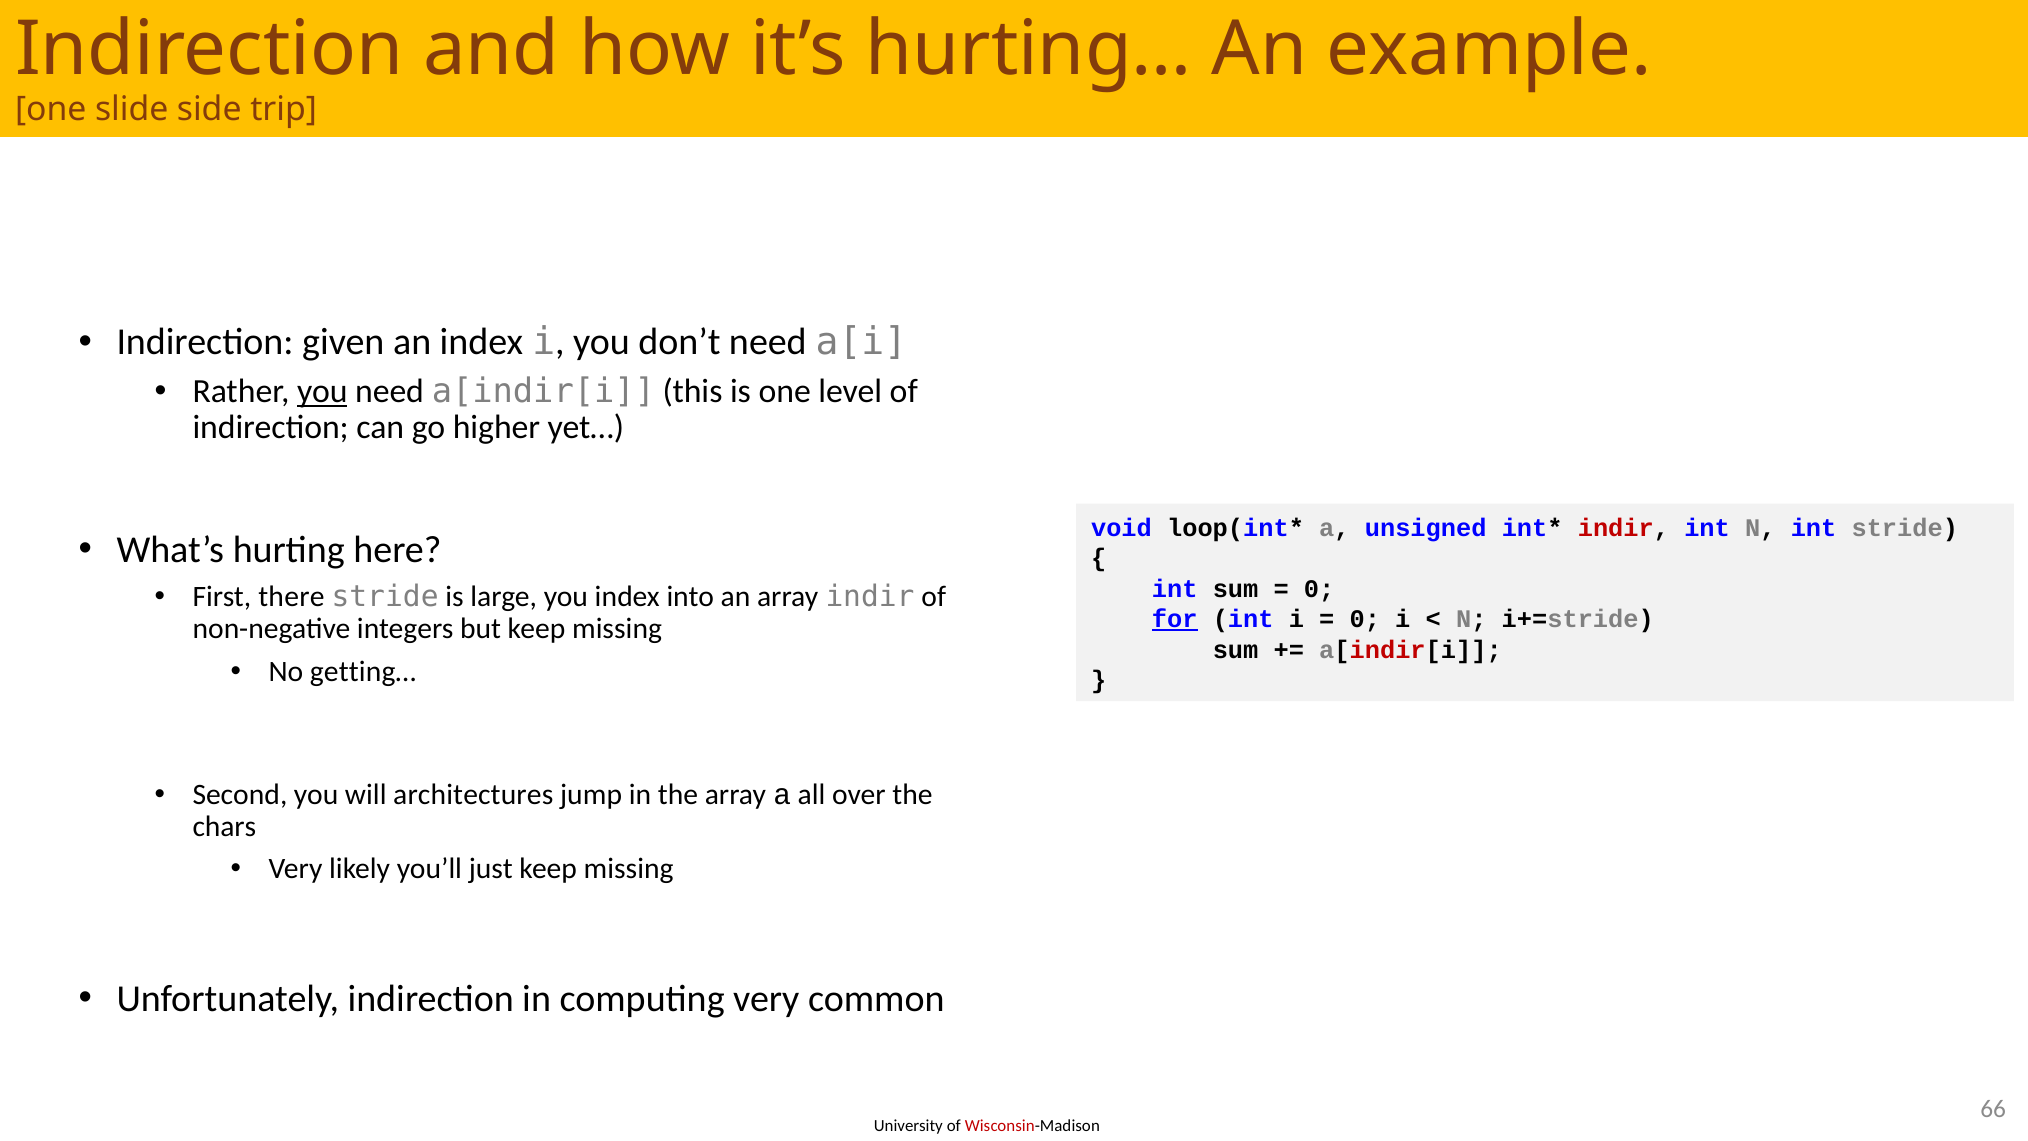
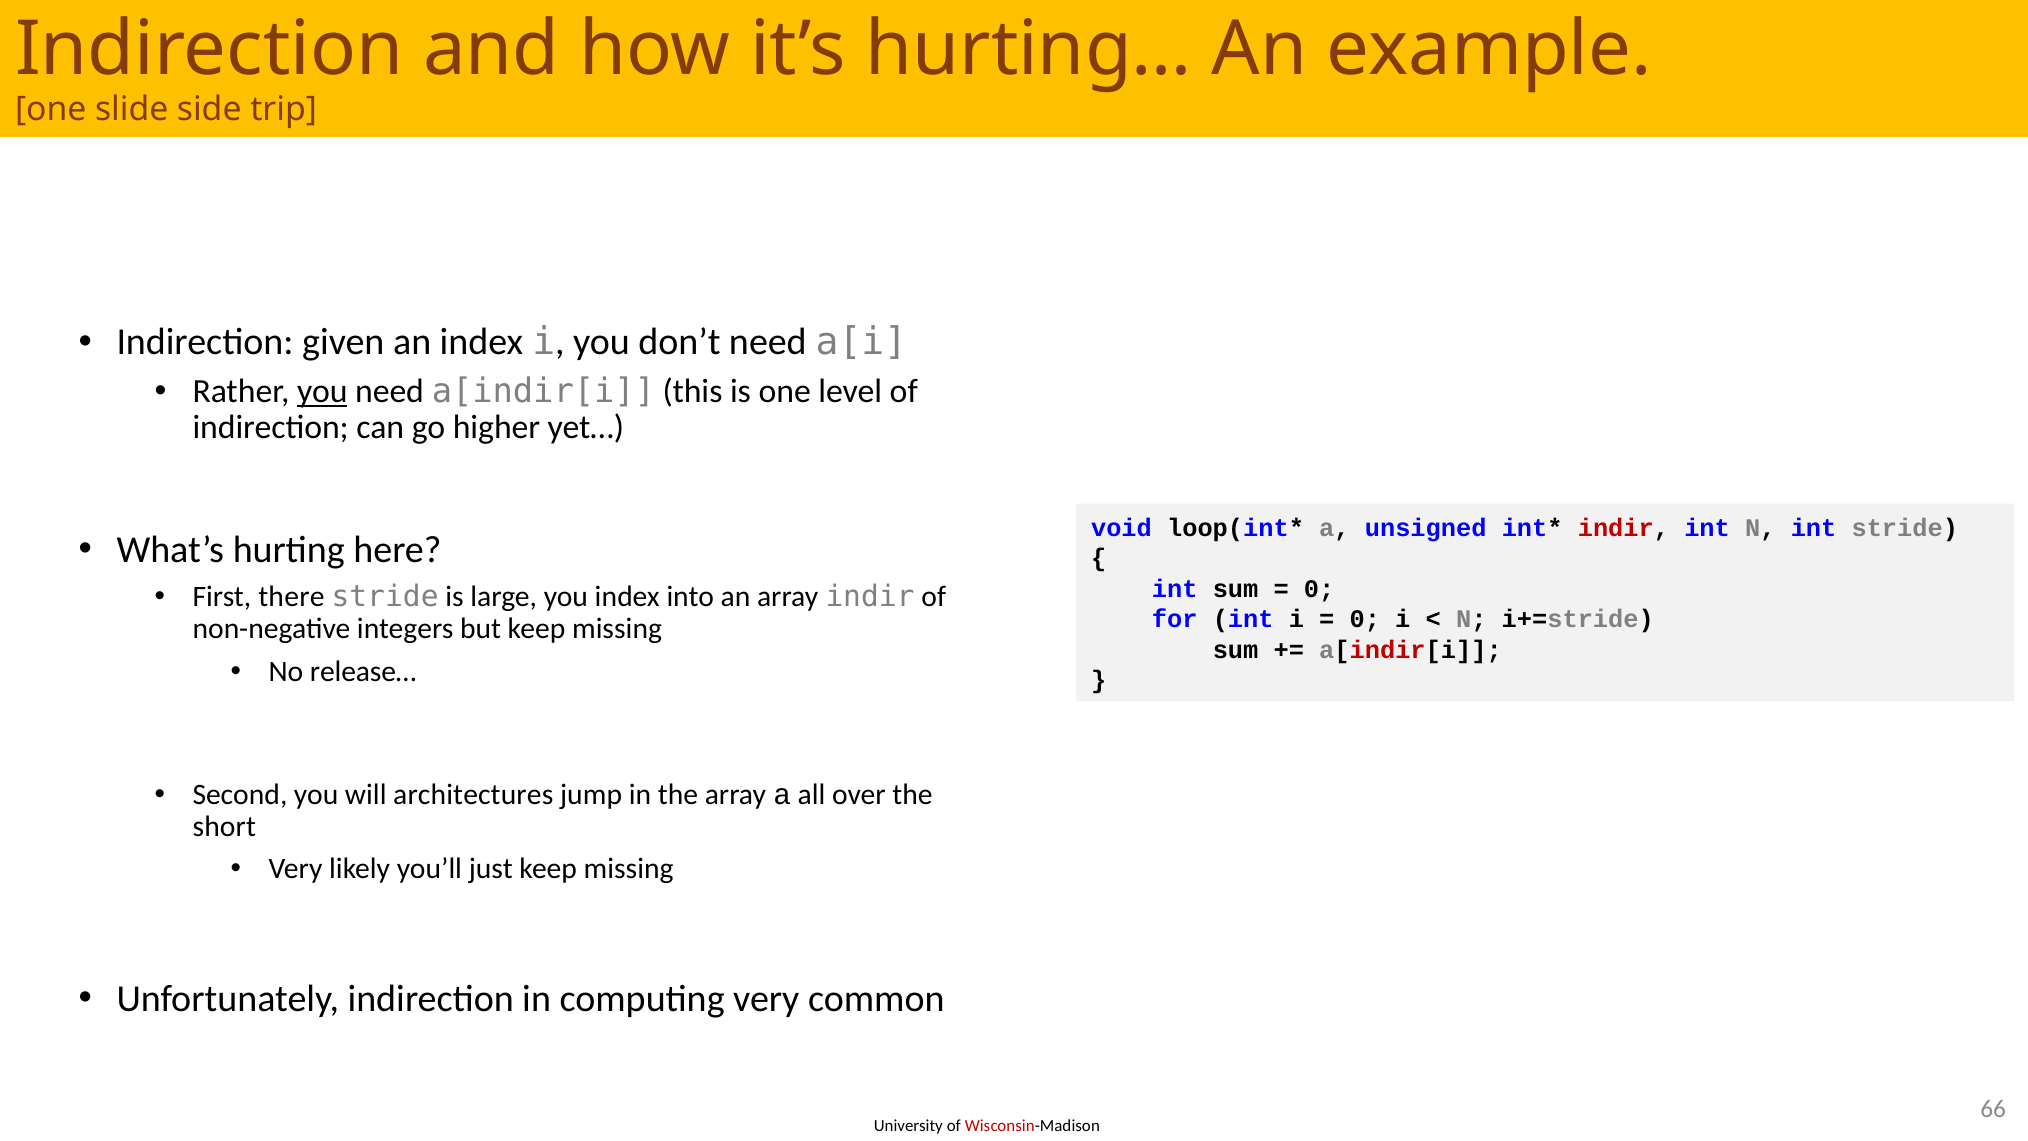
for underline: present -> none (1175, 619)
getting…: getting… -> release… (363, 671)
chars: chars -> short (224, 826)
